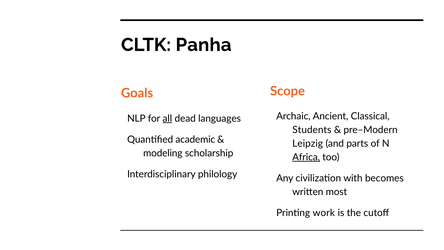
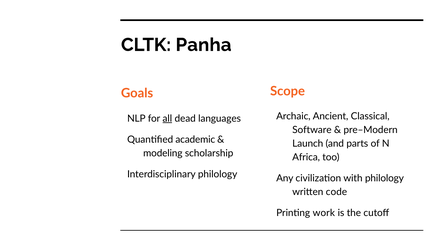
Students: Students -> Software (312, 130)
Leipzig: Leipzig -> Launch (308, 143)
Africa underline: present -> none (306, 157)
with becomes: becomes -> philology (384, 178)
most: most -> code (336, 192)
